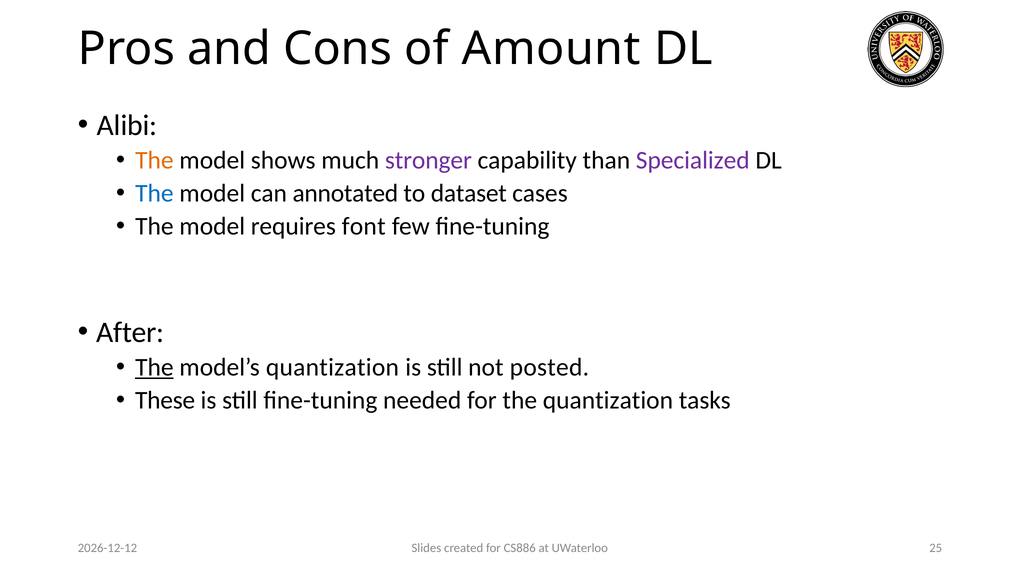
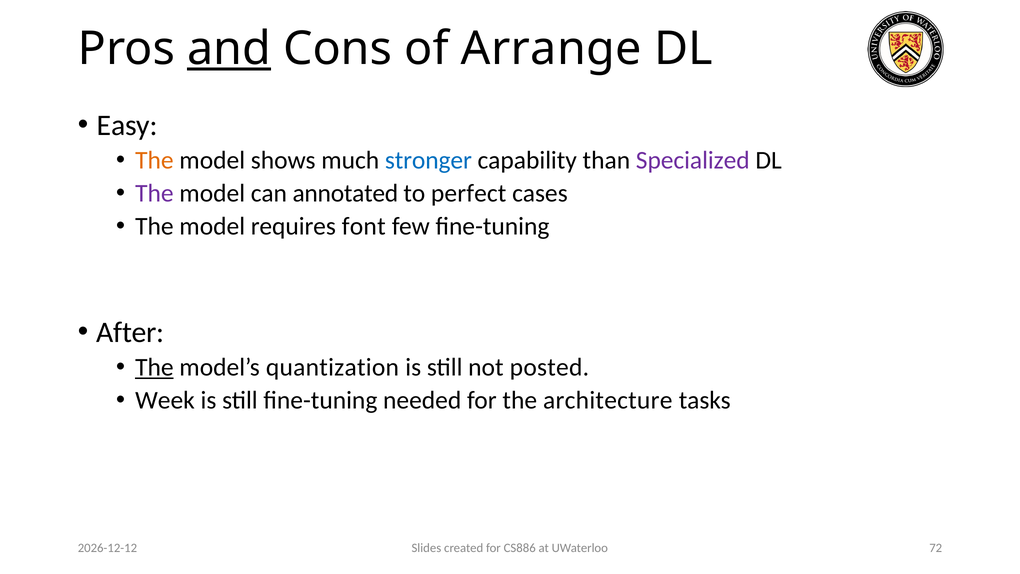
and underline: none -> present (229, 49)
Amount: Amount -> Arrange (551, 49)
Alibi: Alibi -> Easy (127, 125)
stronger colour: purple -> blue (428, 160)
The colour: blue -> purple (154, 193)
dataset: dataset -> perfect (469, 193)
These: These -> Week (165, 400)
the quantization: quantization -> architecture (608, 400)
25: 25 -> 72 (936, 548)
